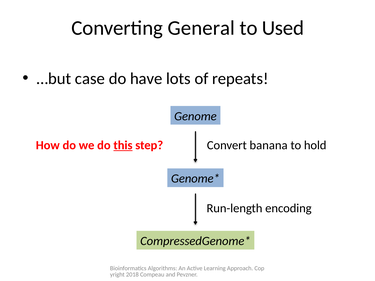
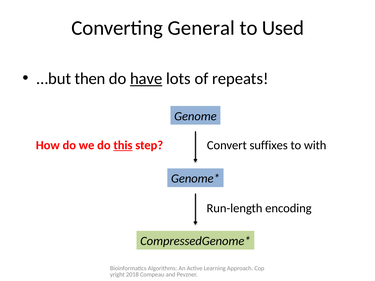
case: case -> then (90, 79)
have underline: none -> present (146, 79)
banana: banana -> suffixes (269, 145)
hold: hold -> with (315, 145)
